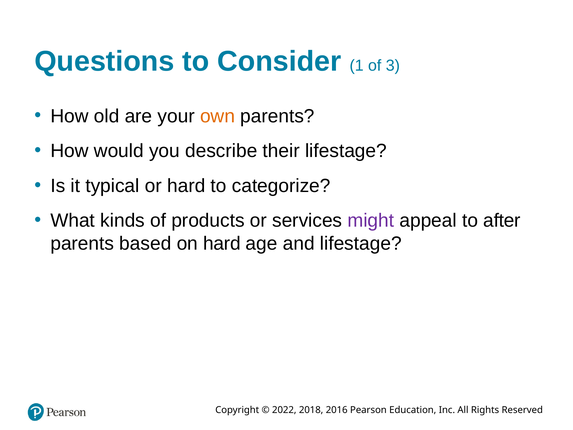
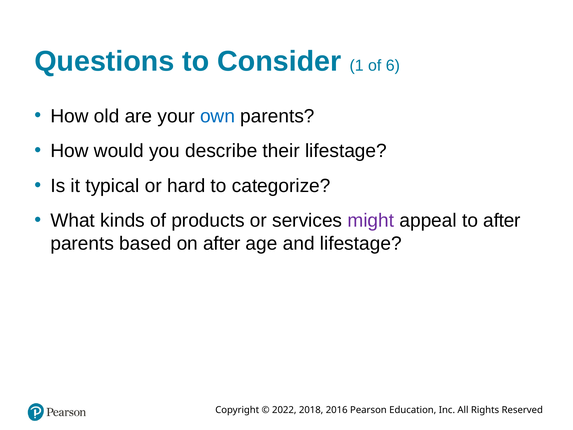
3: 3 -> 6 (393, 66)
own colour: orange -> blue (218, 116)
on hard: hard -> after (222, 243)
